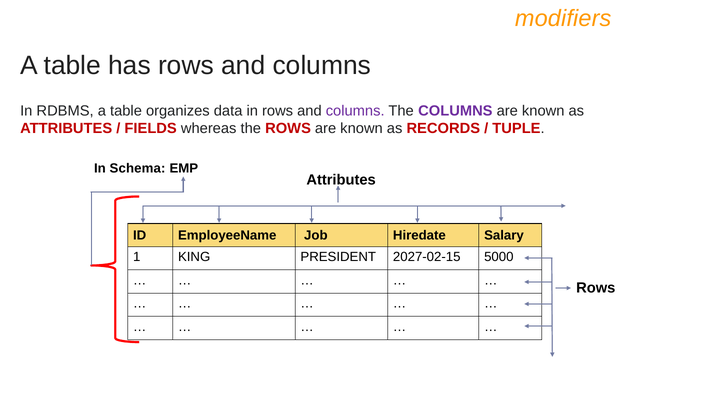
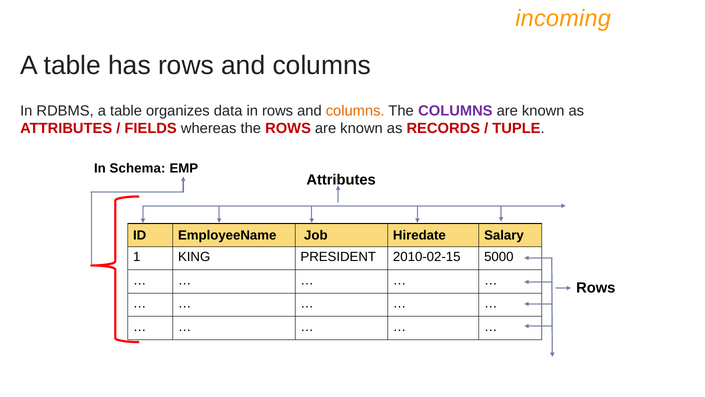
modifiers: modifiers -> incoming (563, 18)
columns colour: purple -> orange (355, 111)
2027-02-15: 2027-02-15 -> 2010-02-15 (427, 257)
